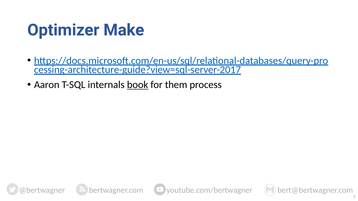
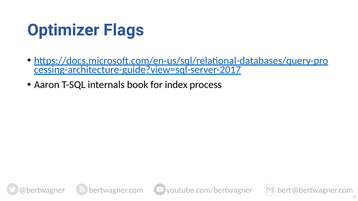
Make: Make -> Flags (124, 30)
book underline: present -> none (138, 85)
them: them -> index (176, 85)
